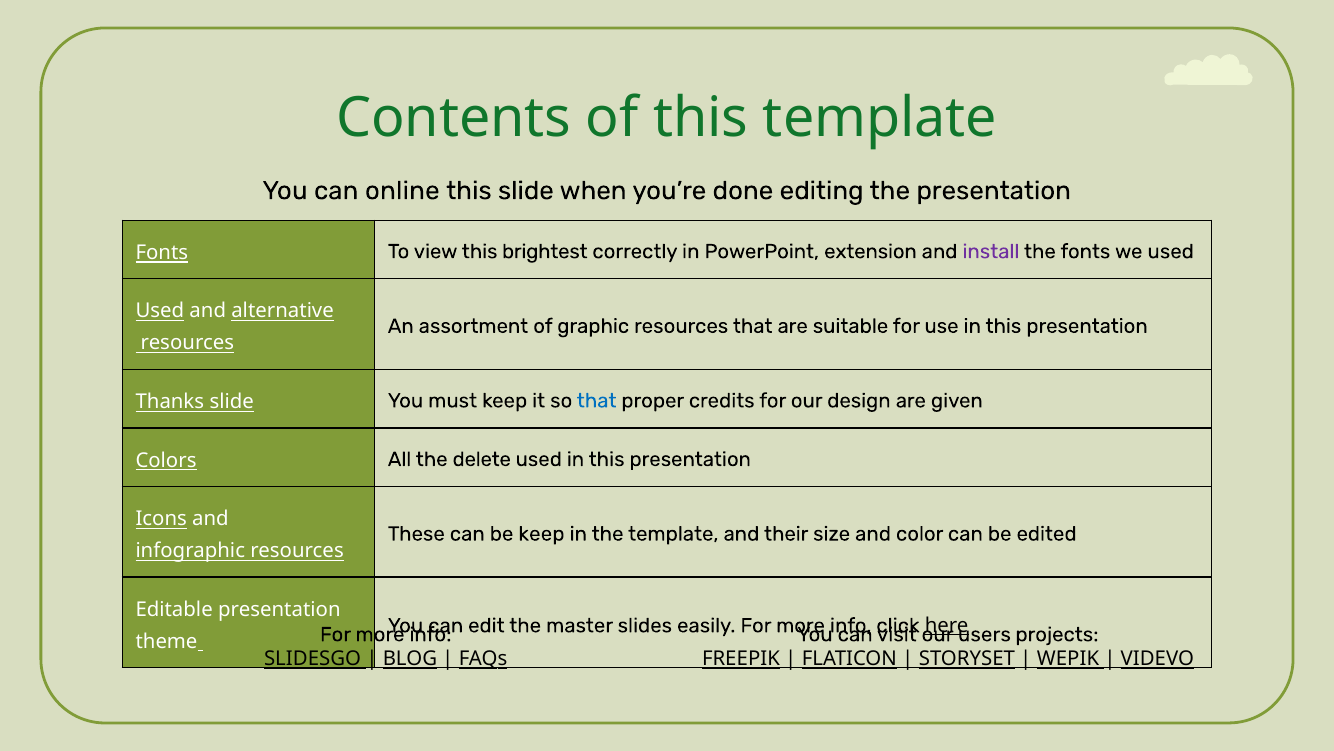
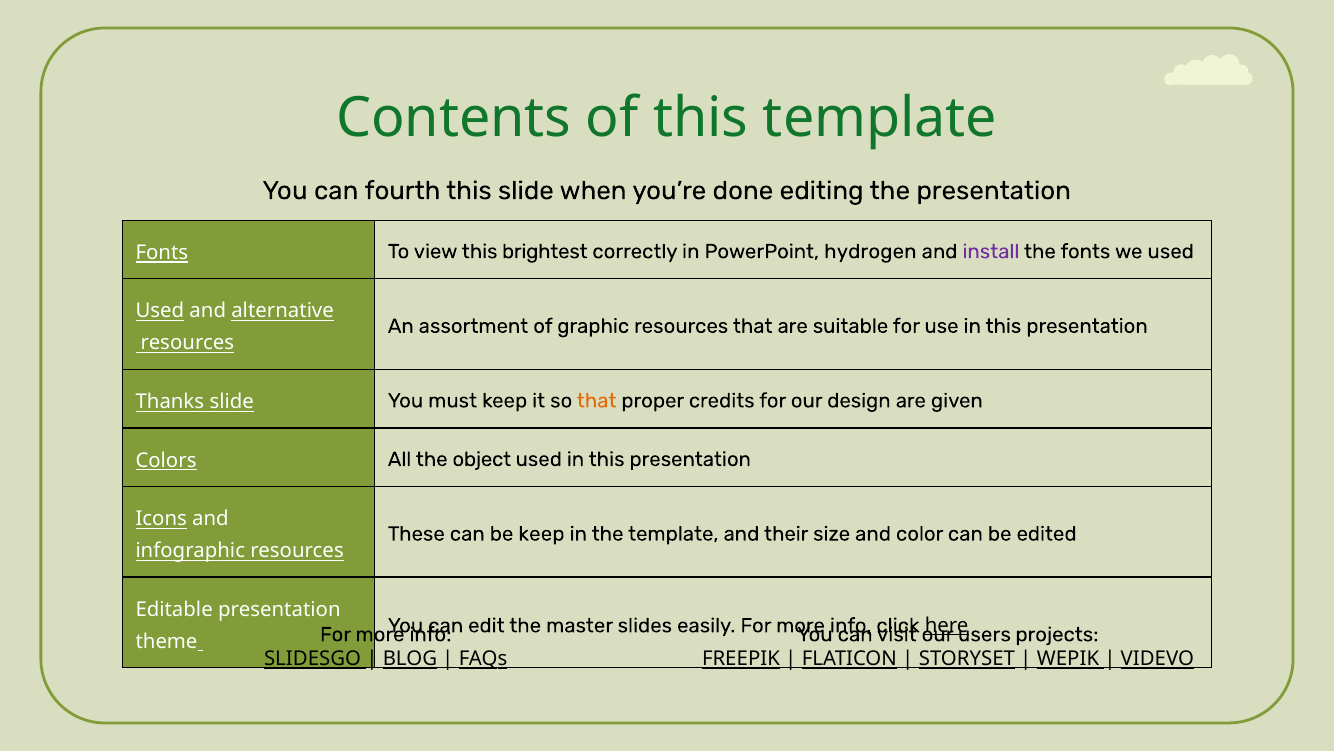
online: online -> fourth (402, 190)
extension: extension -> hydrogen (870, 251)
that colour: blue -> orange (597, 400)
delete: delete -> object (482, 459)
